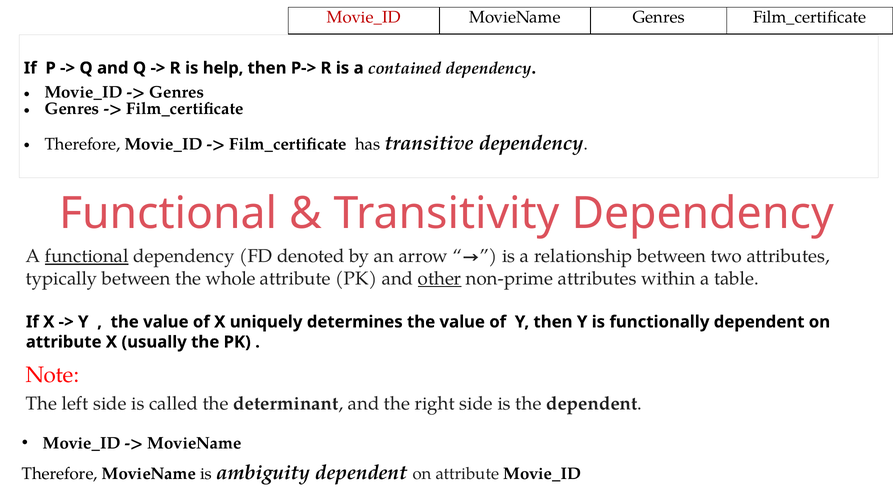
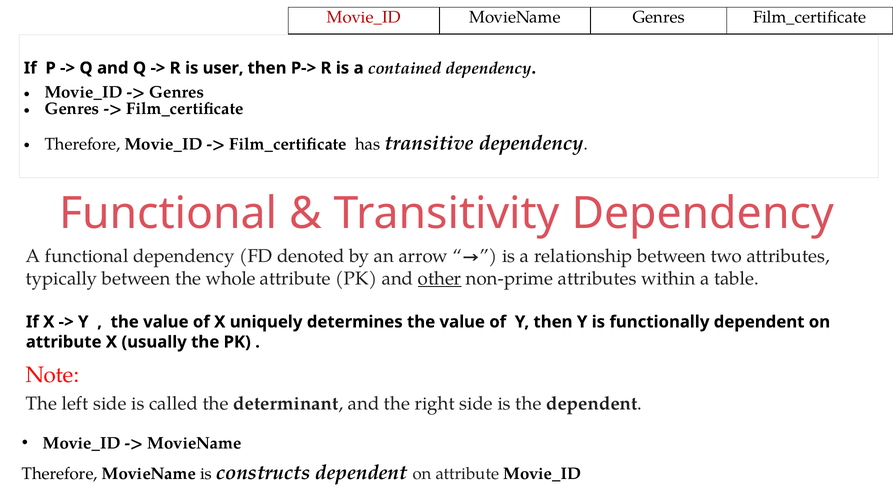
help: help -> user (223, 68)
functional underline: present -> none (87, 256)
ambiguity: ambiguity -> constructs (263, 473)
